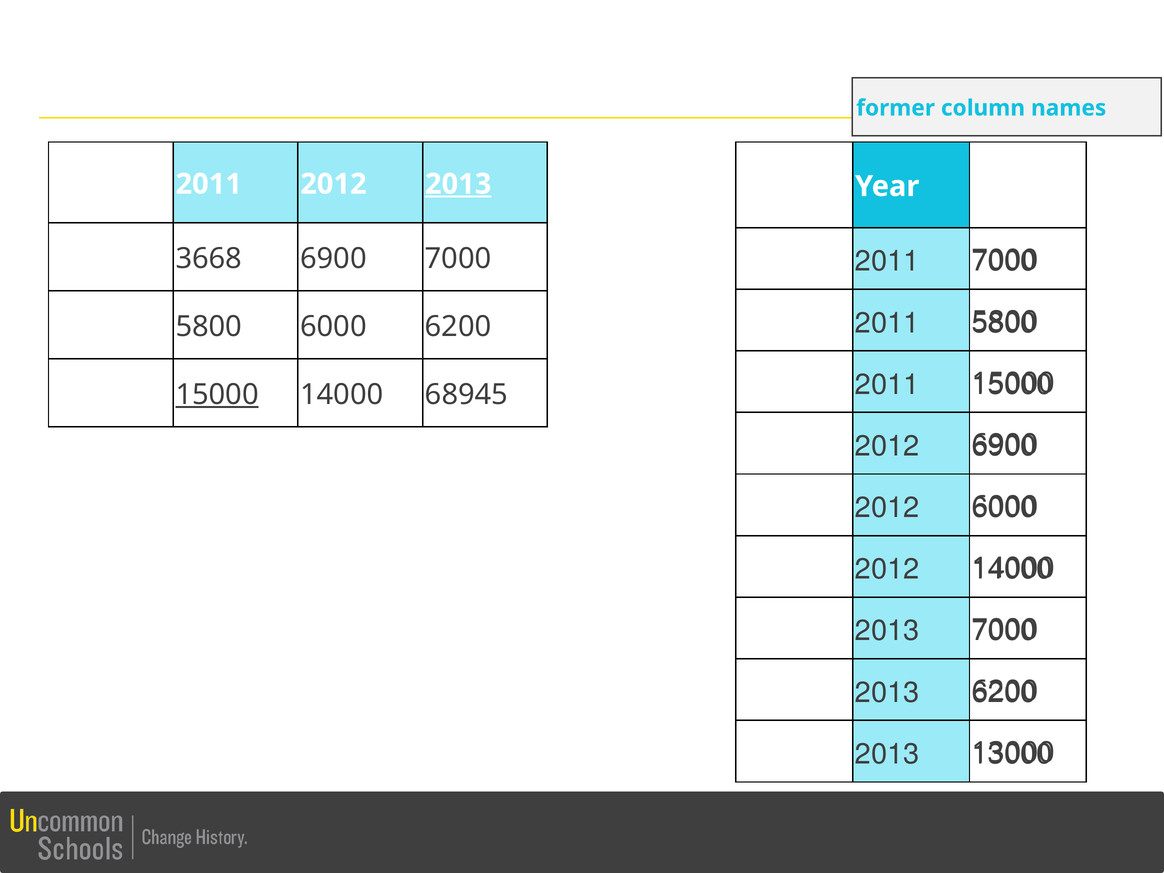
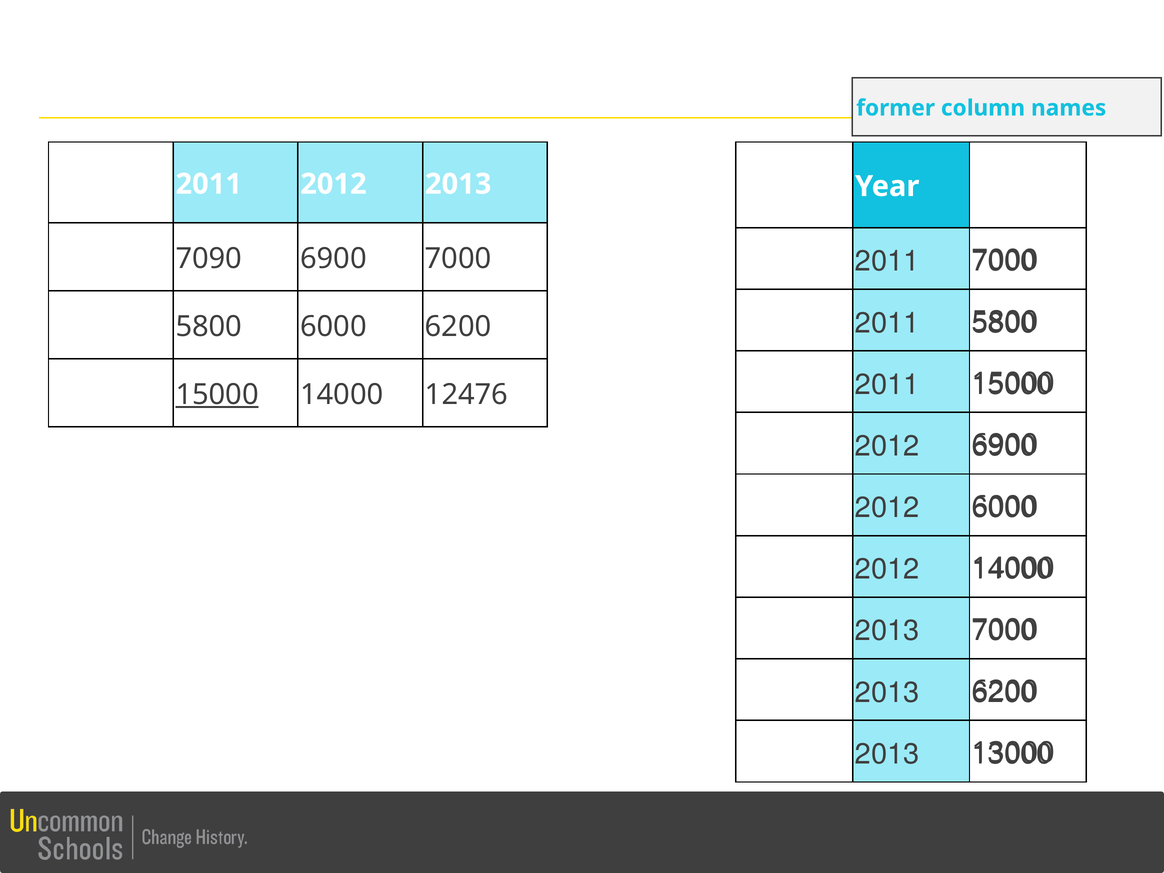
2013 underline: present -> none (458, 184)
3668: 3668 -> 7090 (209, 258)
68945: 68945 -> 12476 (467, 394)
